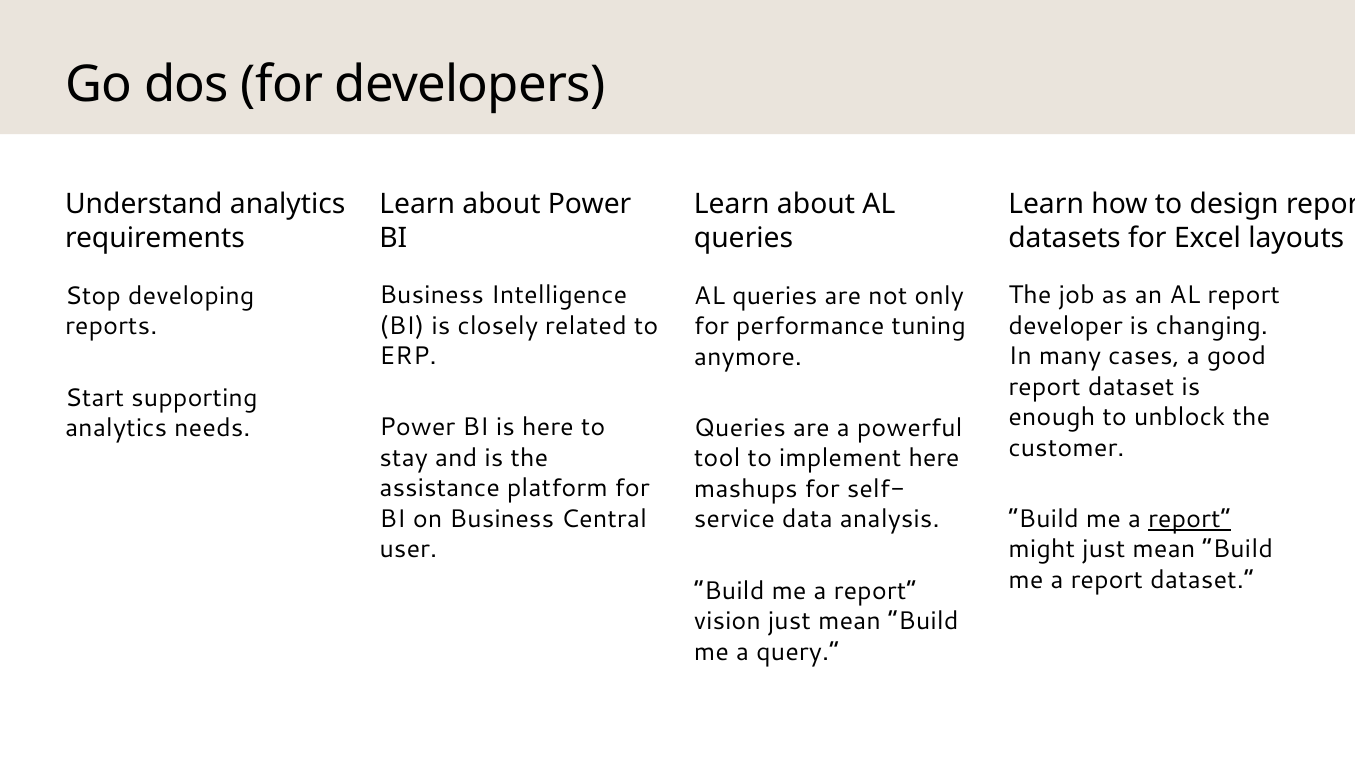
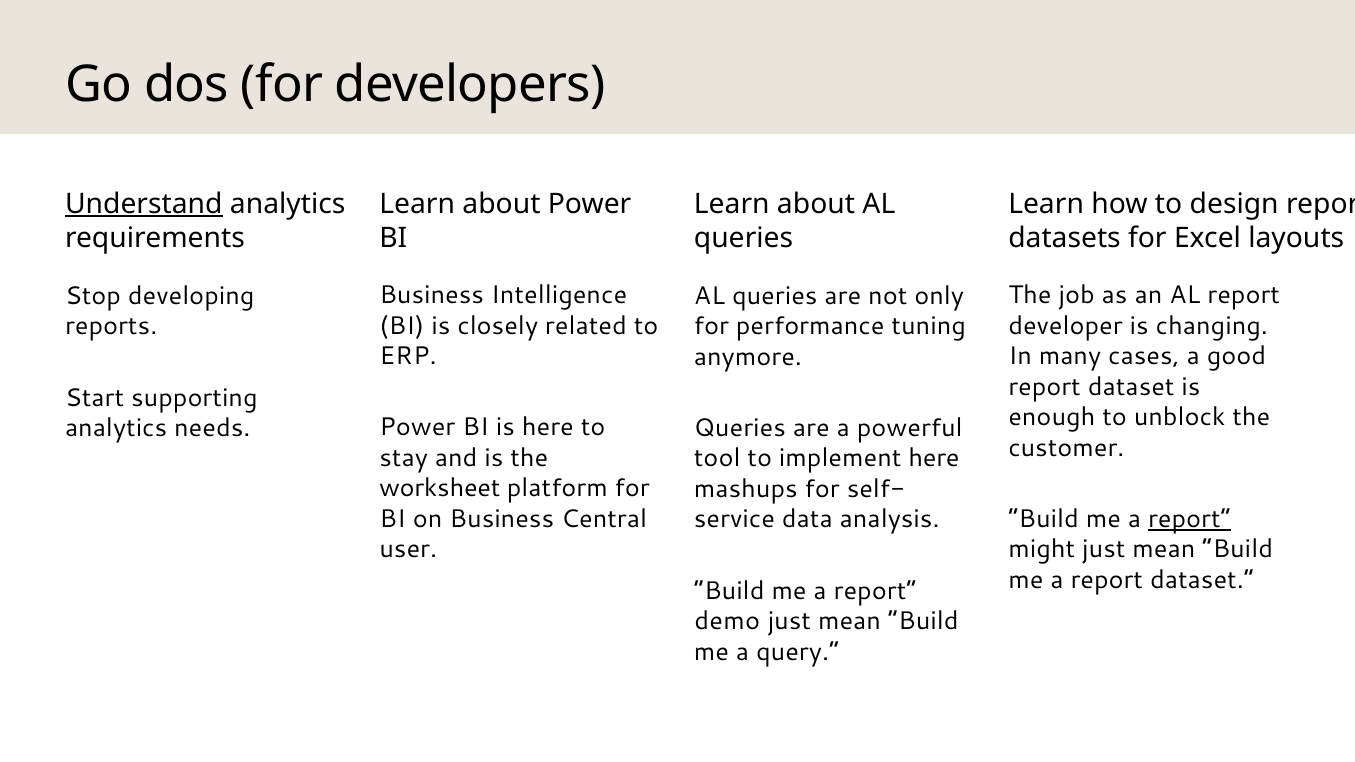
Understand underline: none -> present (144, 204)
assistance: assistance -> worksheet (440, 488)
vision: vision -> demo (727, 621)
